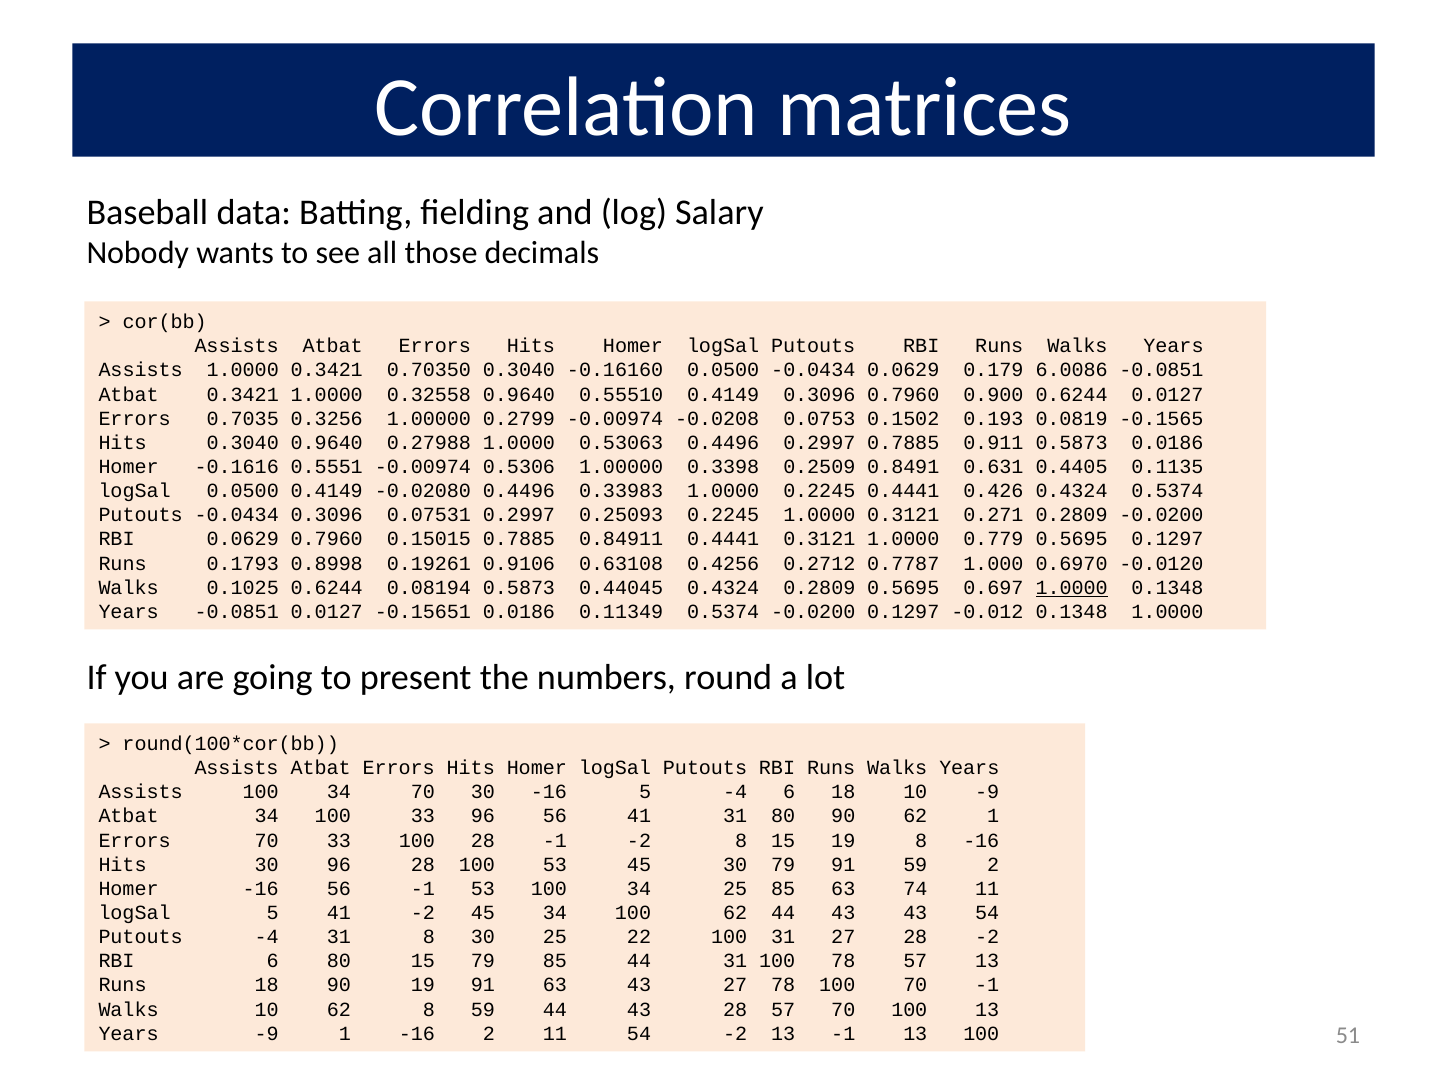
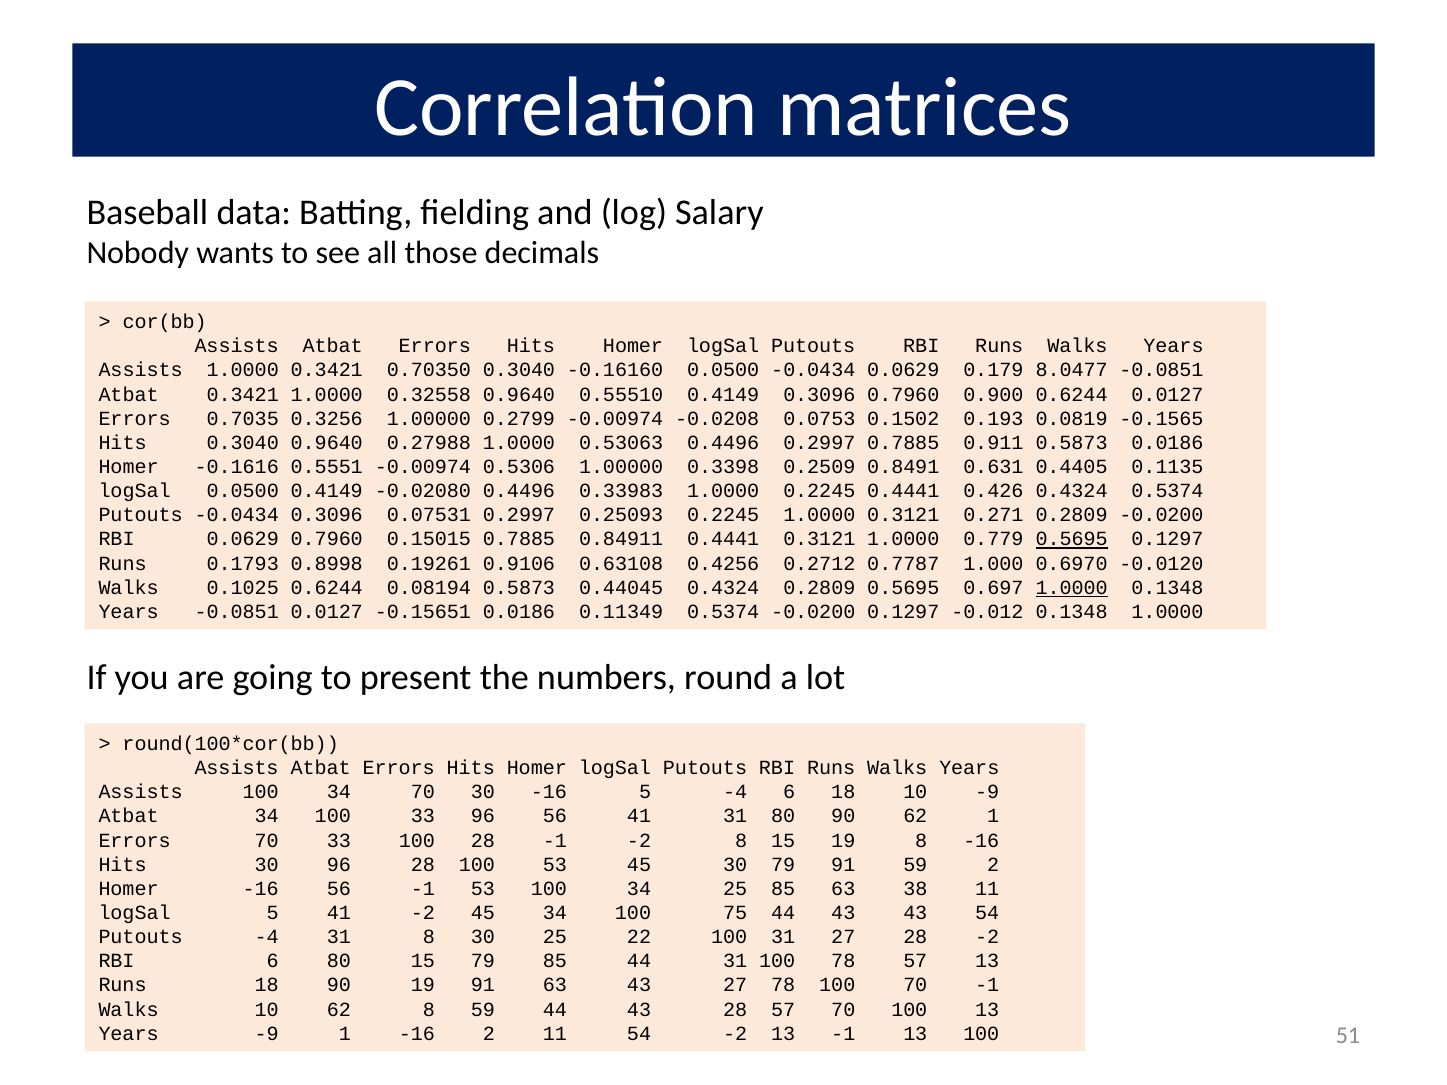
6.0086: 6.0086 -> 8.0477 (1072, 370)
0.5695 underline: none -> present (1072, 539)
74: 74 -> 38 (915, 889)
100 62: 62 -> 75 (735, 913)
